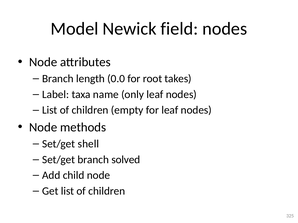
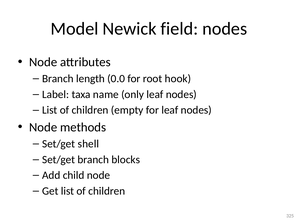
takes: takes -> hook (178, 79)
solved: solved -> blocks (126, 160)
